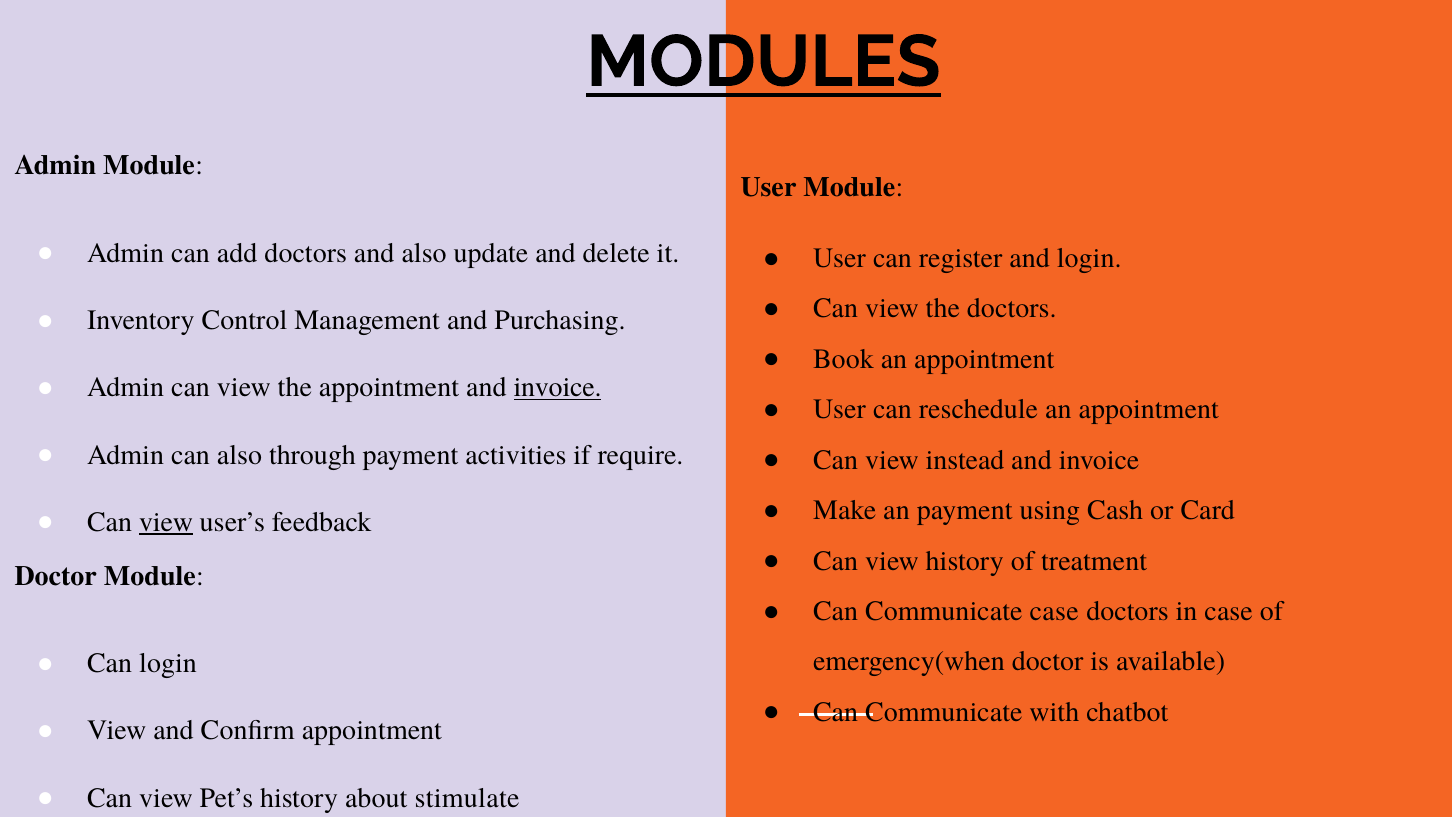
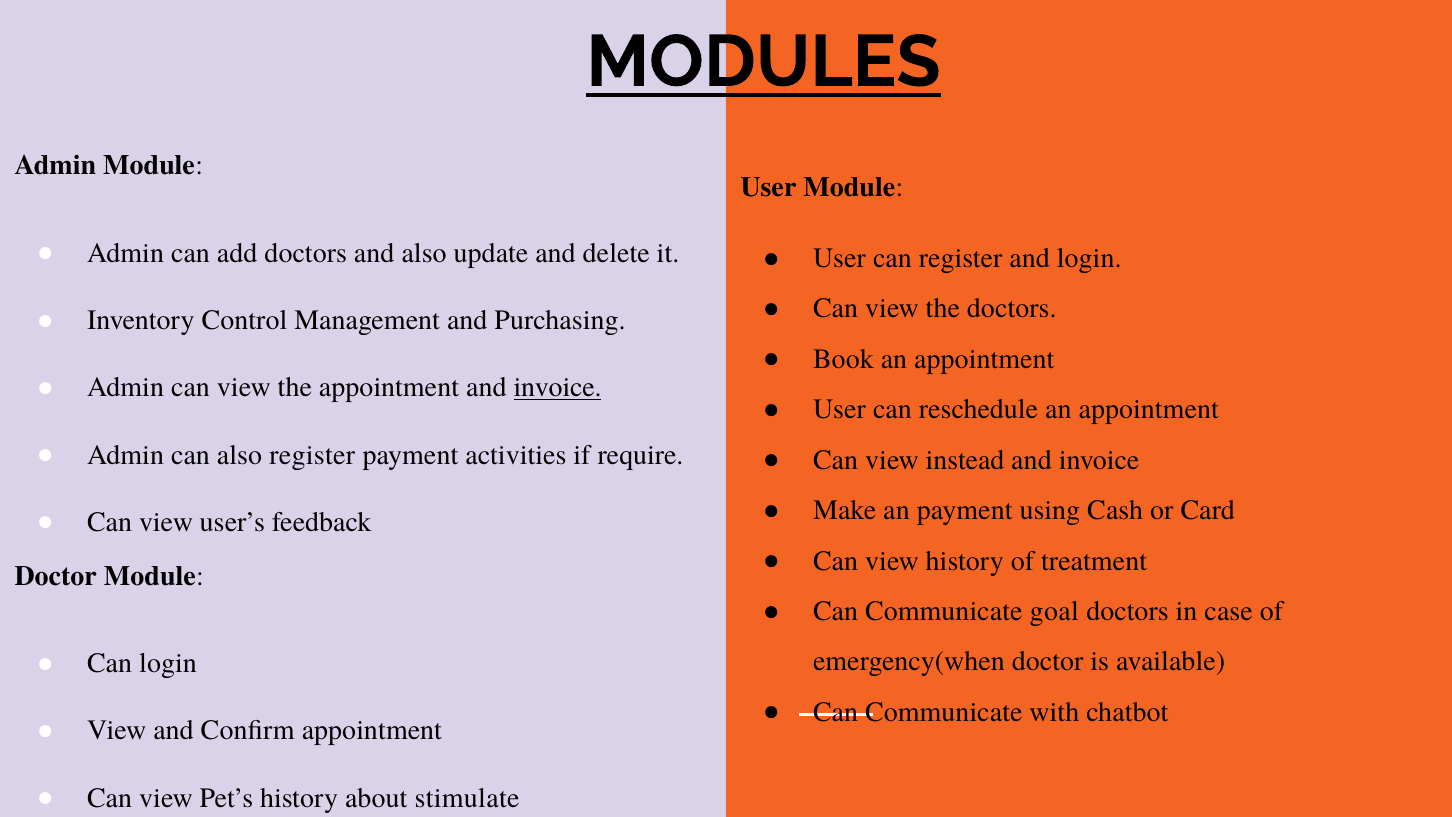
also through: through -> register (312, 455)
view underline: present -> none (166, 522)
Communicate case: case -> goal (1054, 611)
